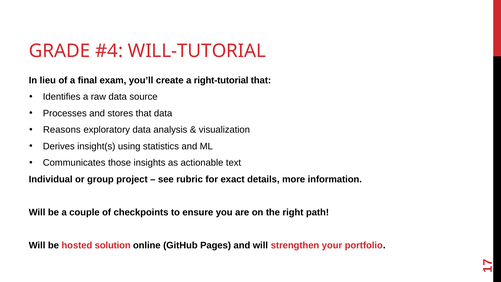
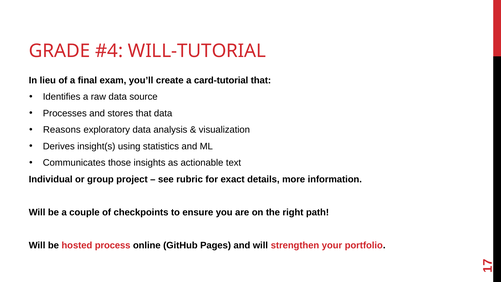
right-tutorial: right-tutorial -> card-tutorial (221, 80)
solution: solution -> process (113, 245)
